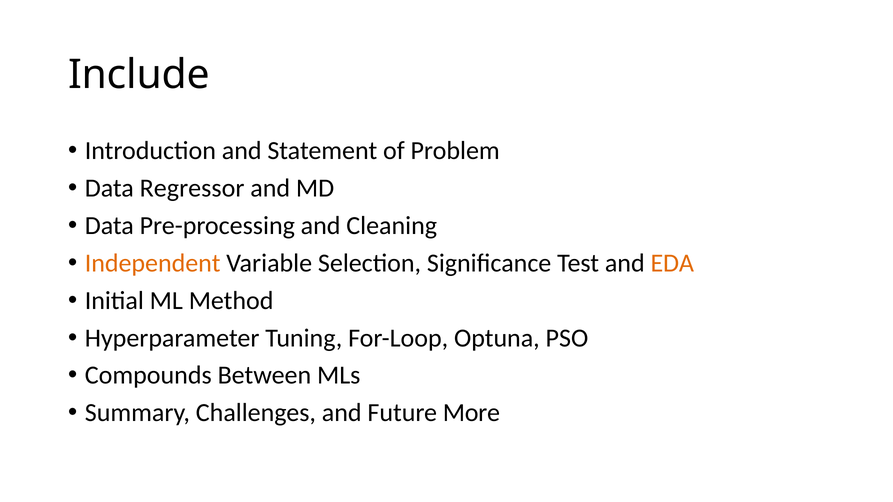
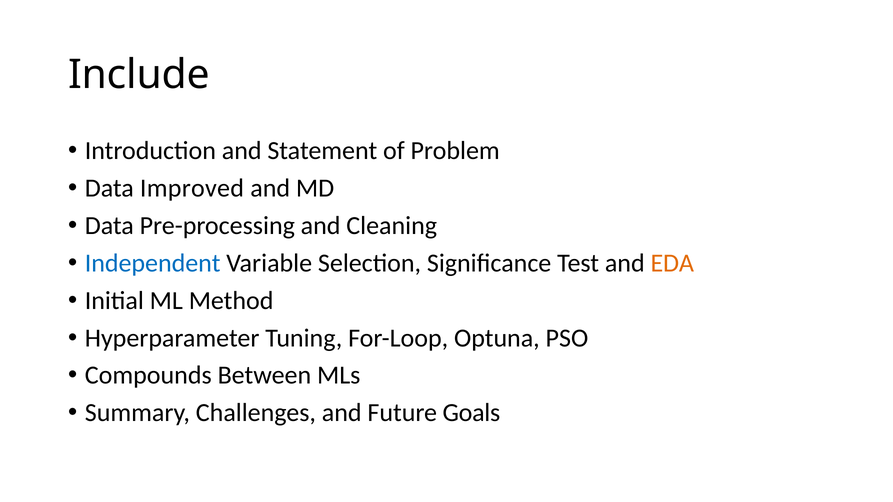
Regressor: Regressor -> Improved (192, 188)
Independent colour: orange -> blue (153, 263)
More: More -> Goals (471, 413)
